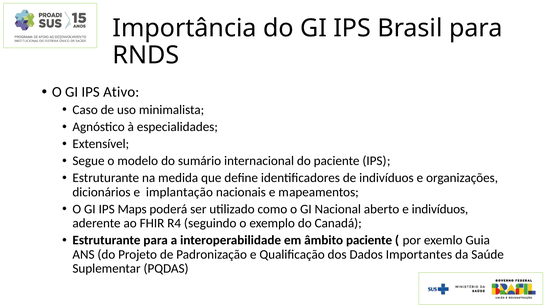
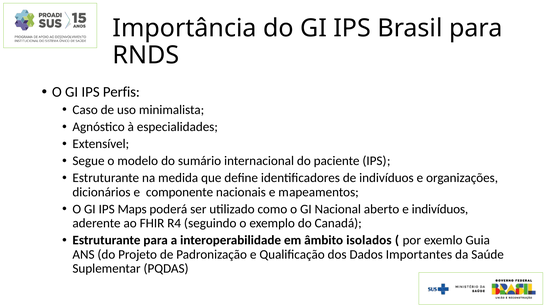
Ativo: Ativo -> Perfis (121, 92)
implantação: implantação -> componente (180, 192)
âmbito paciente: paciente -> isolados (369, 240)
